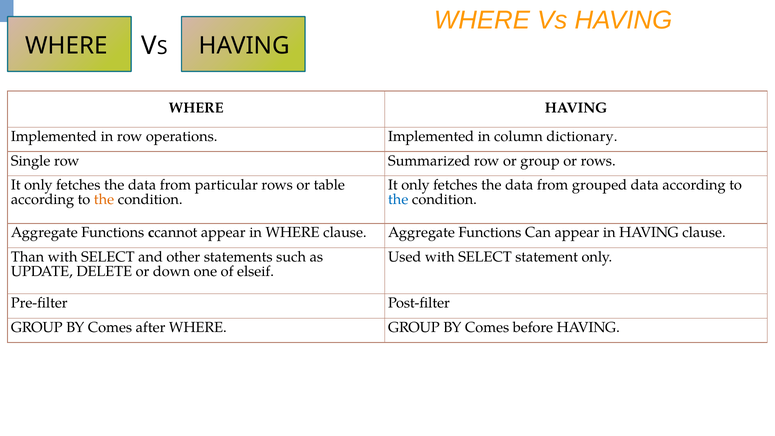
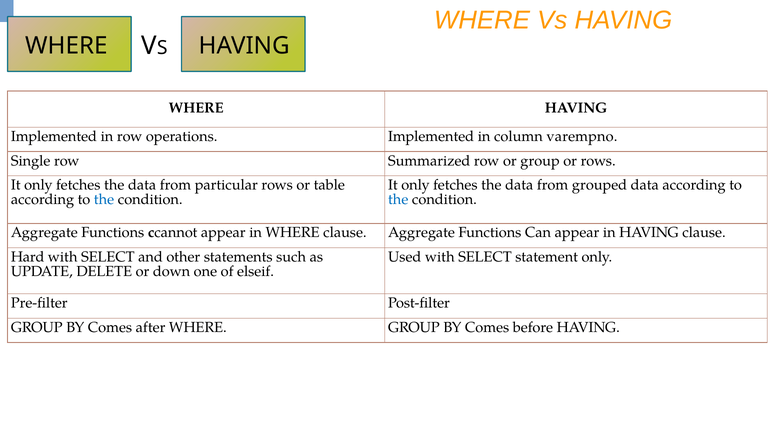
dictionary: dictionary -> varempno (582, 136)
the colour: orange -> blue (104, 200)
Than: Than -> Hard (28, 257)
